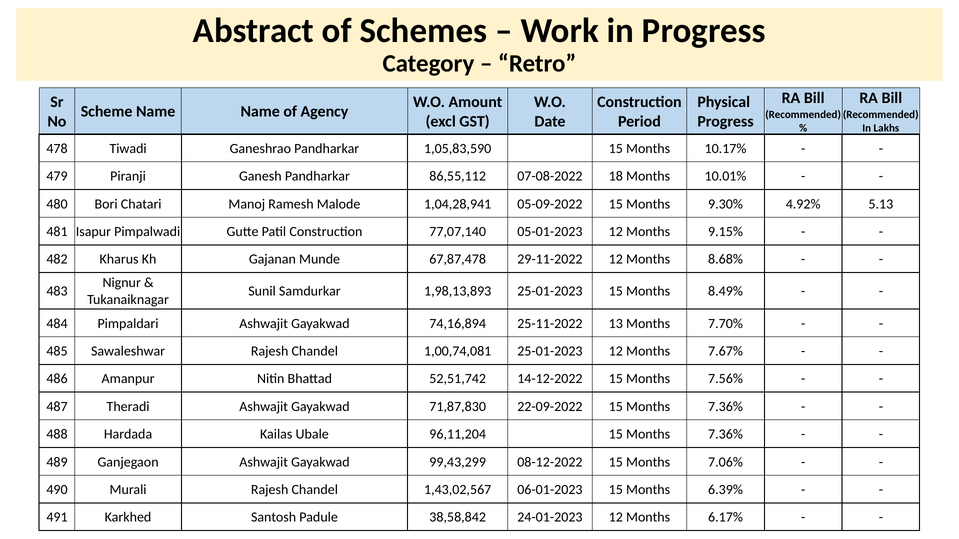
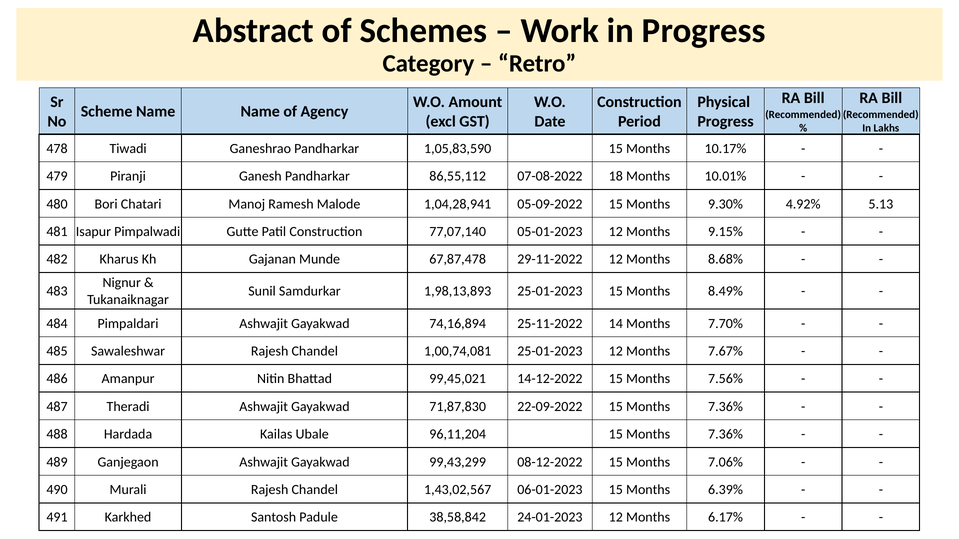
13: 13 -> 14 (616, 324)
52,51,742: 52,51,742 -> 99,45,021 (458, 379)
